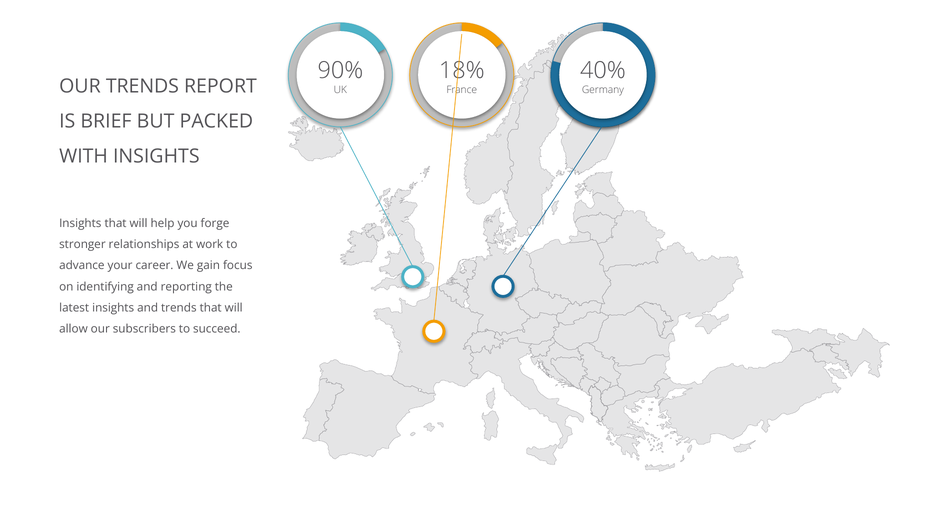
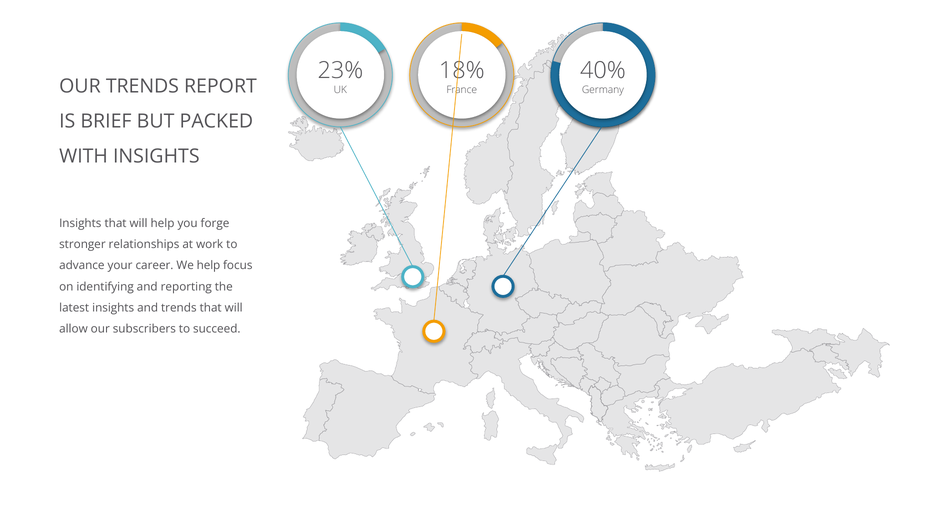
90%: 90% -> 23% (340, 70)
We gain: gain -> help (209, 266)
